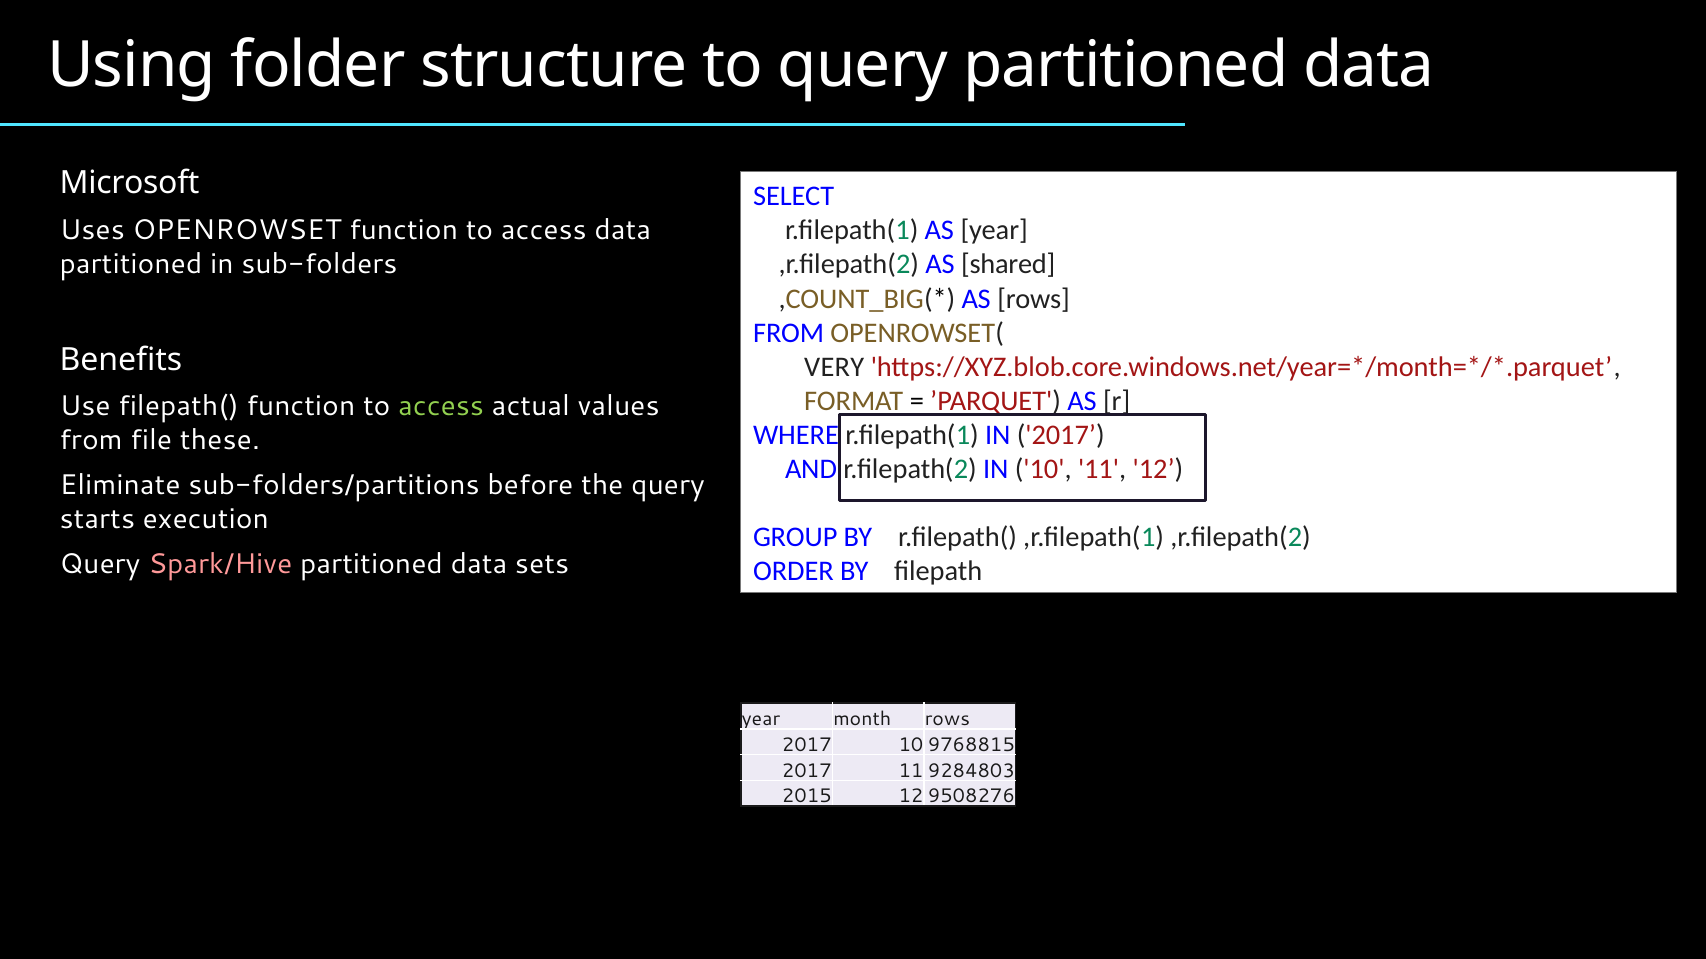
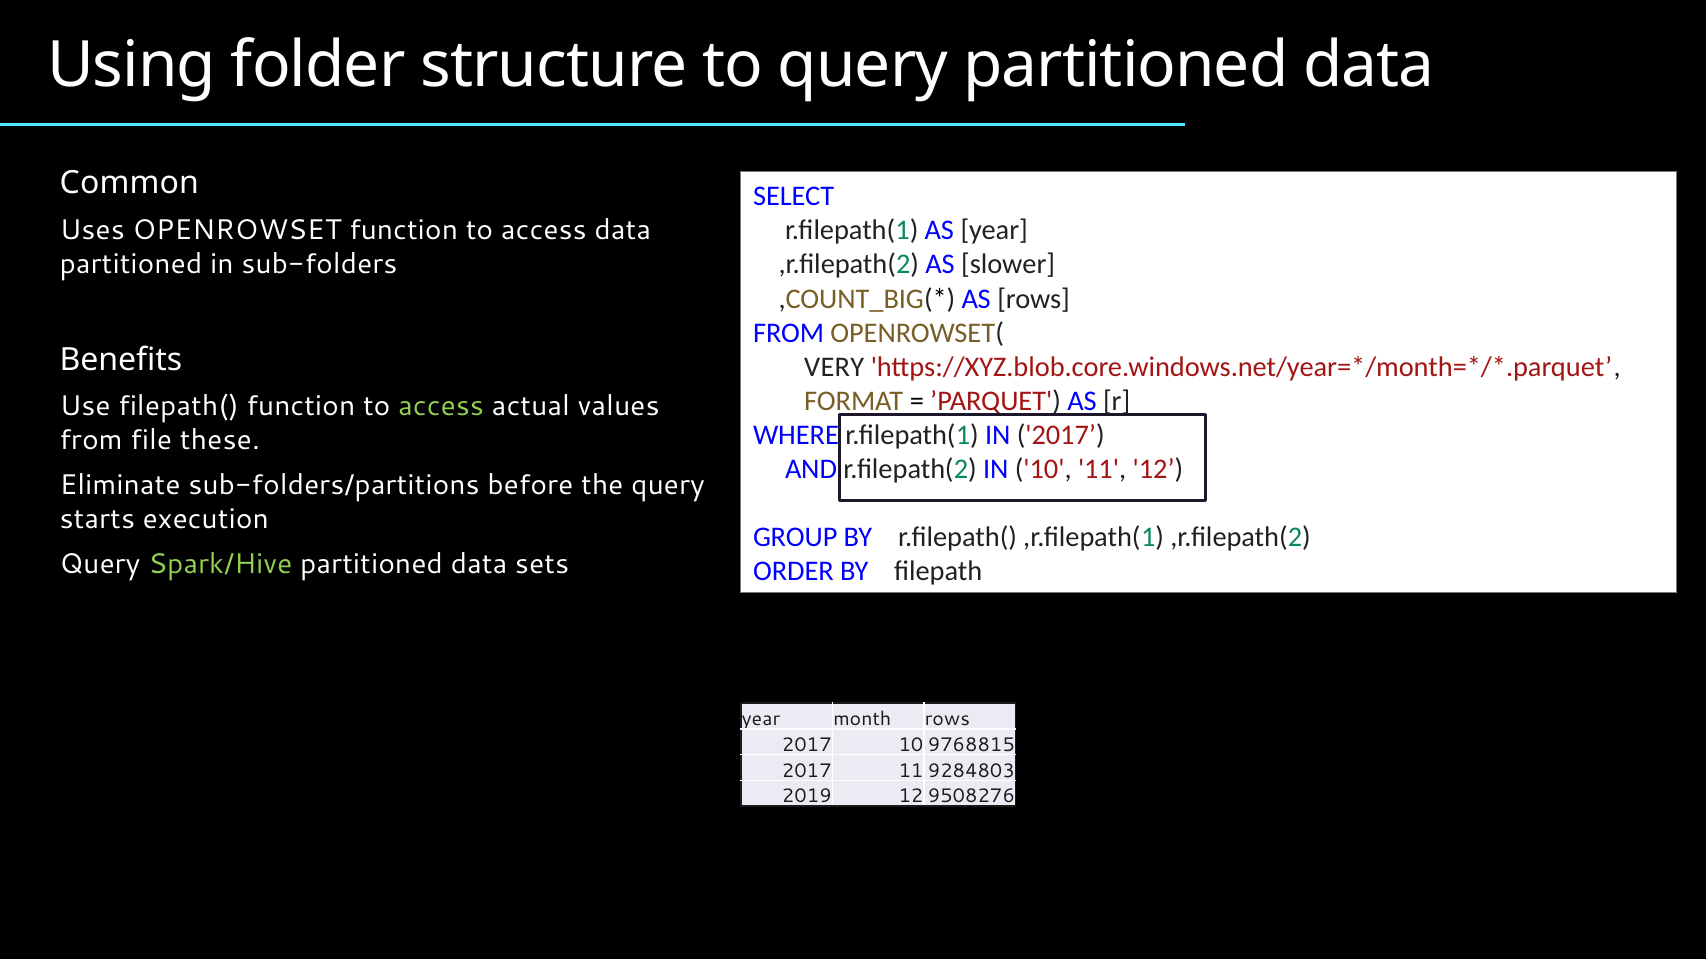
Microsoft: Microsoft -> Common (129, 183)
shared: shared -> slower (1008, 265)
Spark/Hive colour: pink -> light green (220, 564)
2015: 2015 -> 2019 (807, 797)
